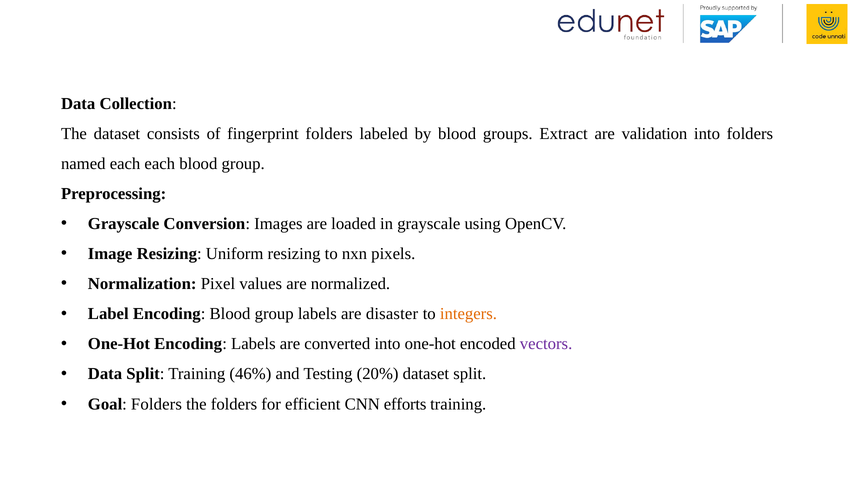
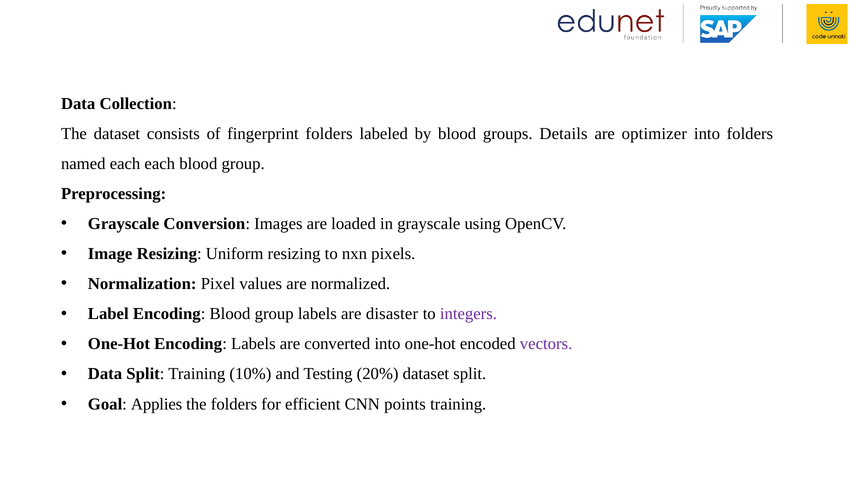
Extract: Extract -> Details (564, 134)
validation: validation -> optimizer (654, 134)
integers colour: orange -> purple (468, 314)
46%: 46% -> 10% (250, 374)
Goal Folders: Folders -> Applies (157, 404)
efforts: efforts -> points (405, 404)
